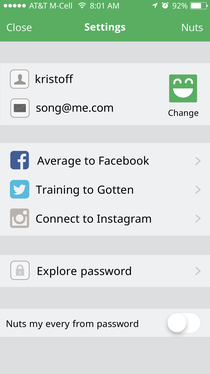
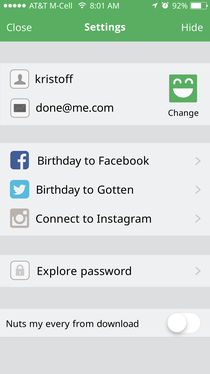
Close Nuts: Nuts -> Hide (192, 28)
song@me.com: song@me.com -> done@me.com (75, 108)
Average: Average -> Birthday (59, 161)
Training: Training -> Birthday (58, 190)
from password: password -> download (118, 324)
